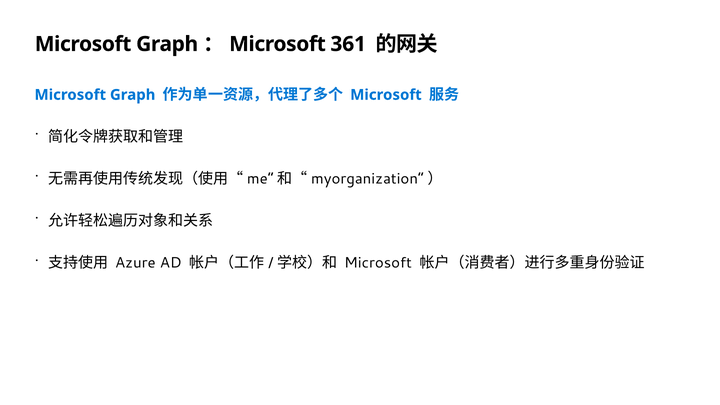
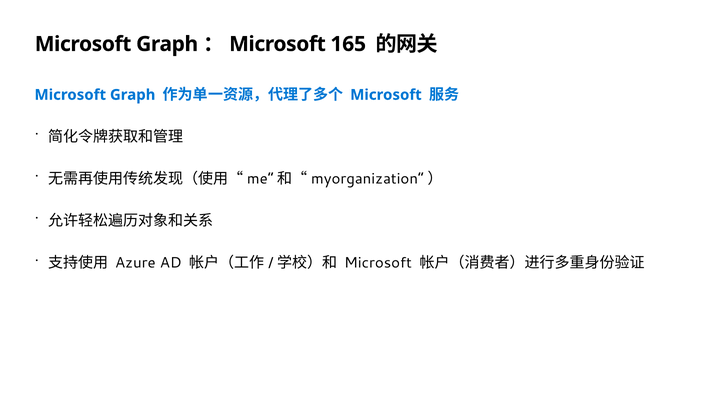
361: 361 -> 165 (348, 44)
